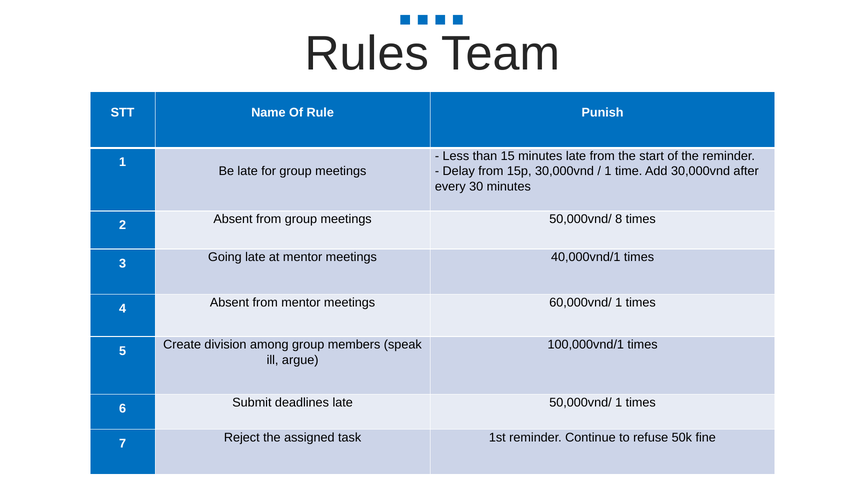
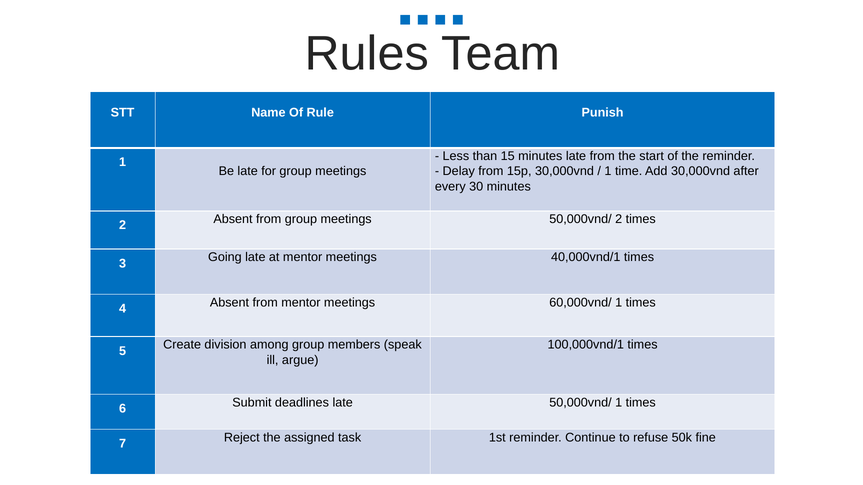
50,000vnd/ 8: 8 -> 2 (619, 219)
